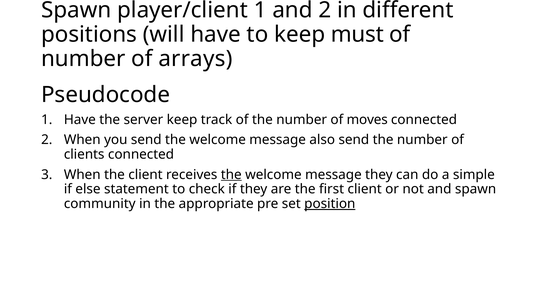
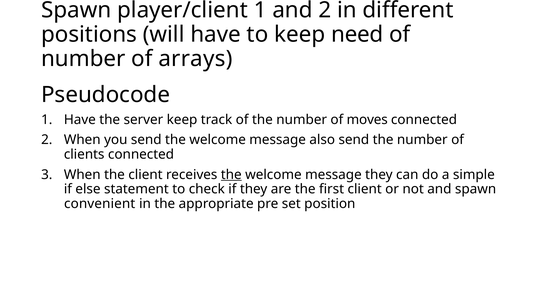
must: must -> need (357, 35)
community: community -> convenient (100, 204)
position underline: present -> none (330, 204)
